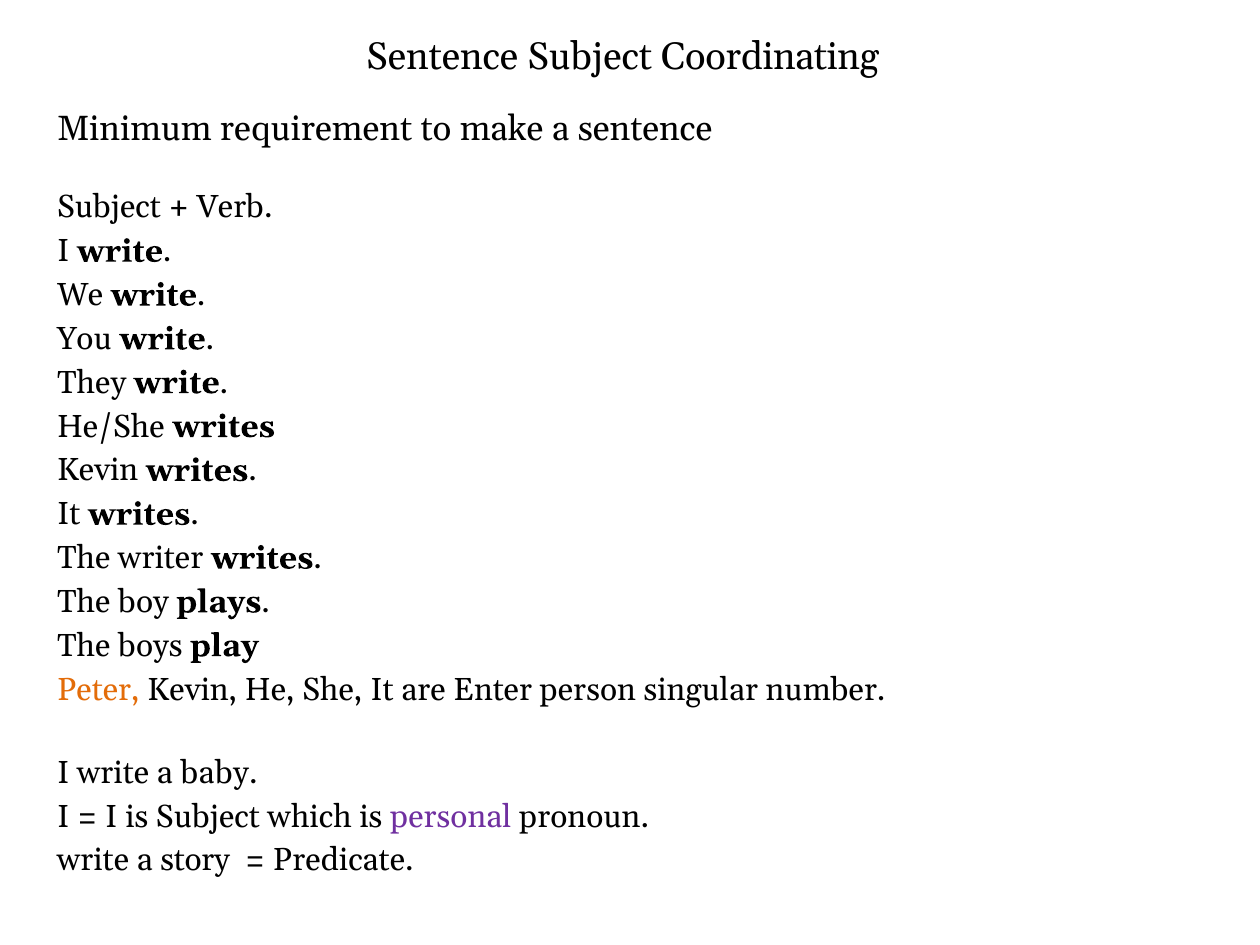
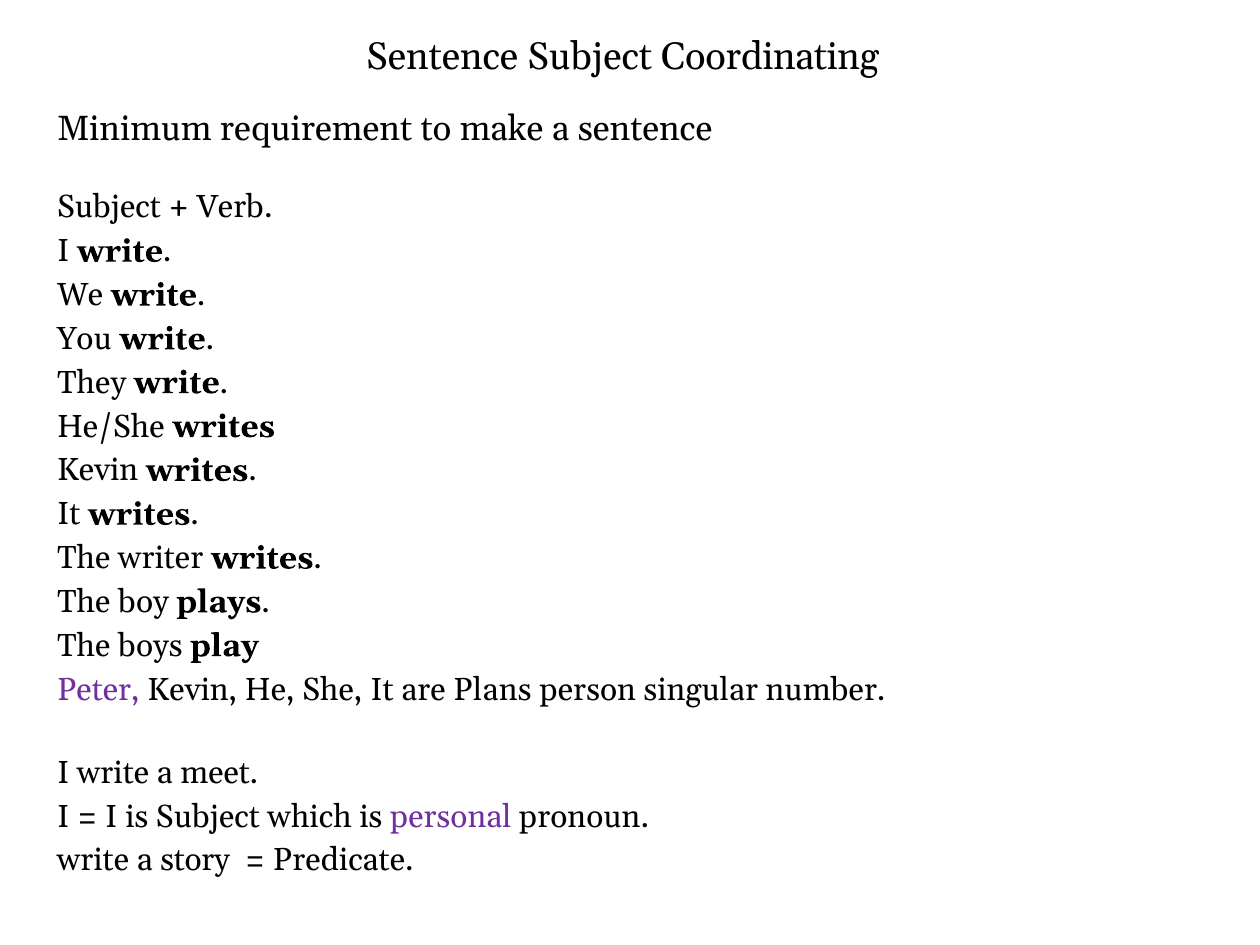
Peter colour: orange -> purple (98, 689)
Enter: Enter -> Plans (493, 689)
baby: baby -> meet (219, 773)
